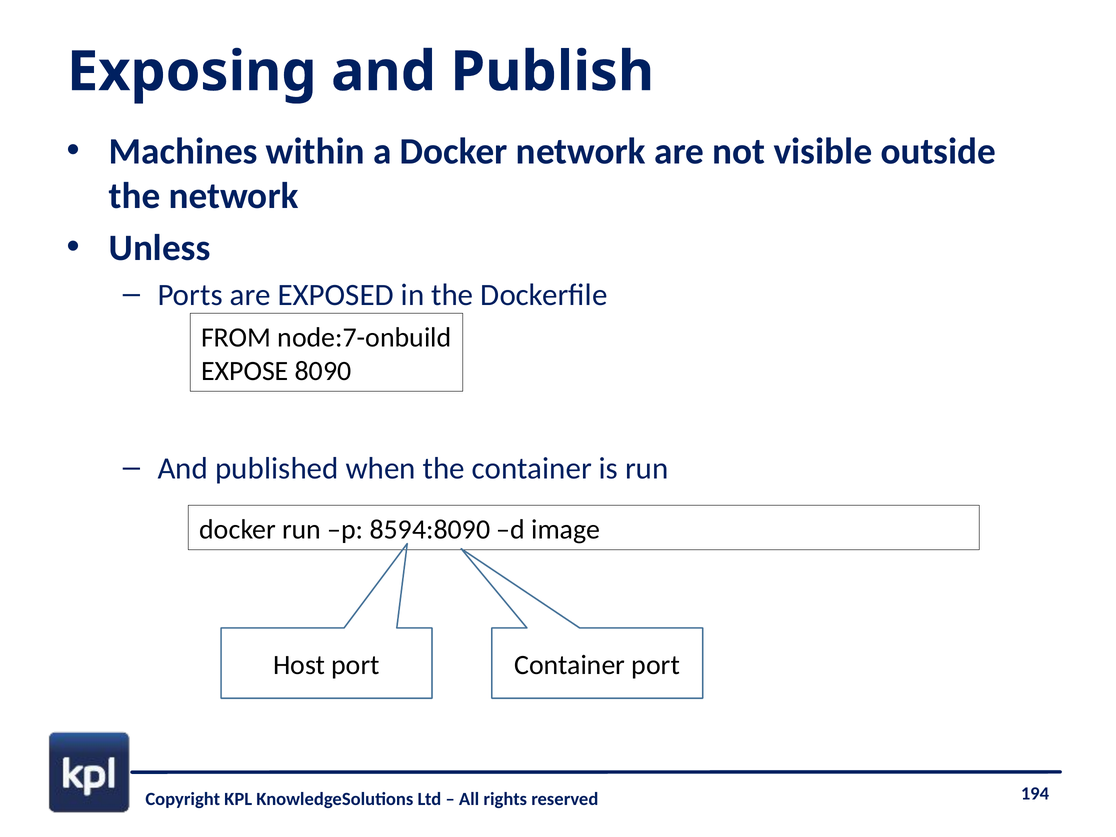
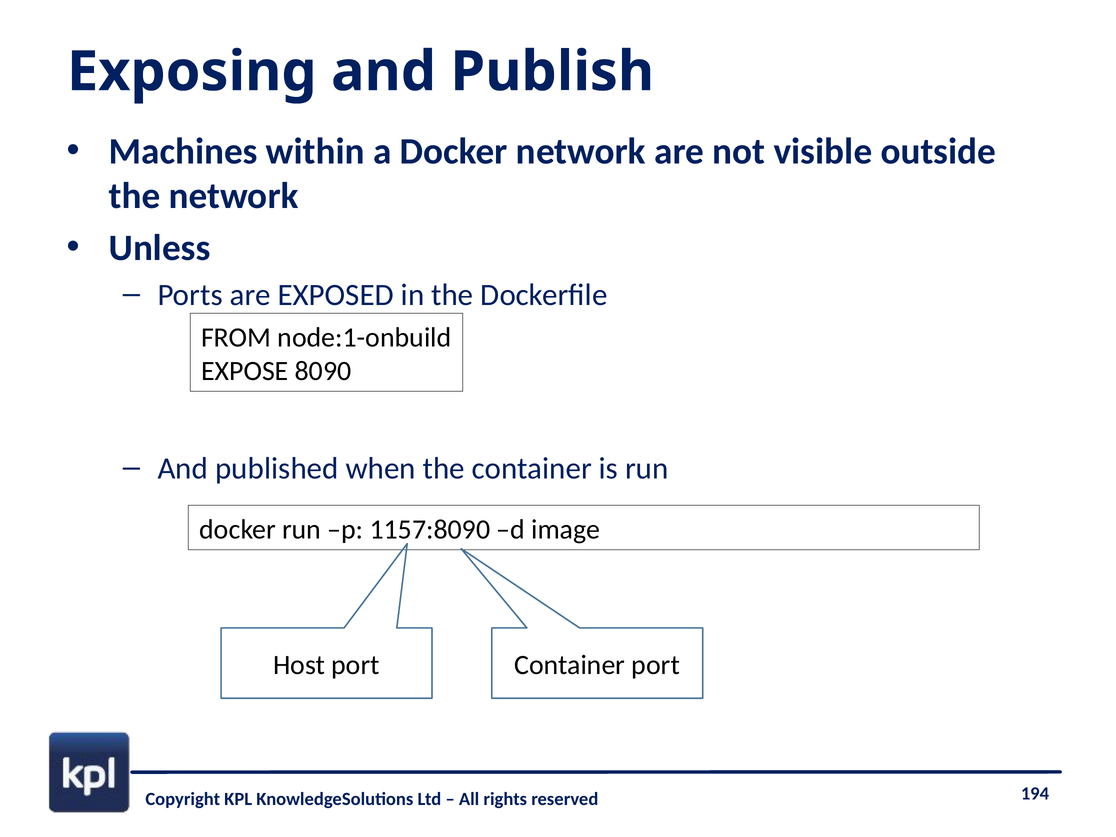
node:7-onbuild: node:7-onbuild -> node:1-onbuild (365, 338)
8594:8090: 8594:8090 -> 1157:8090 (430, 529)
